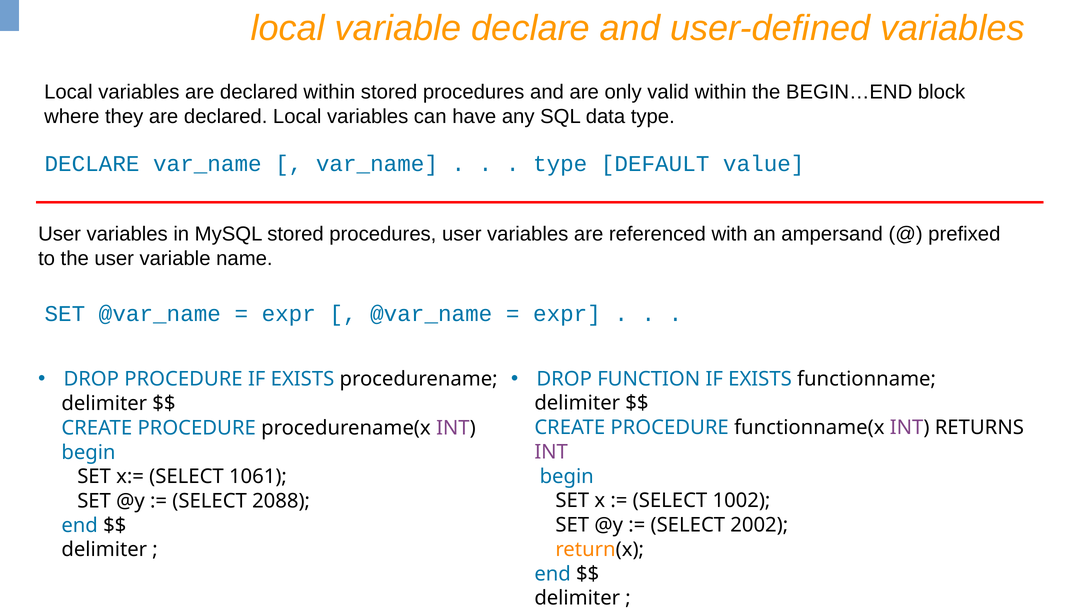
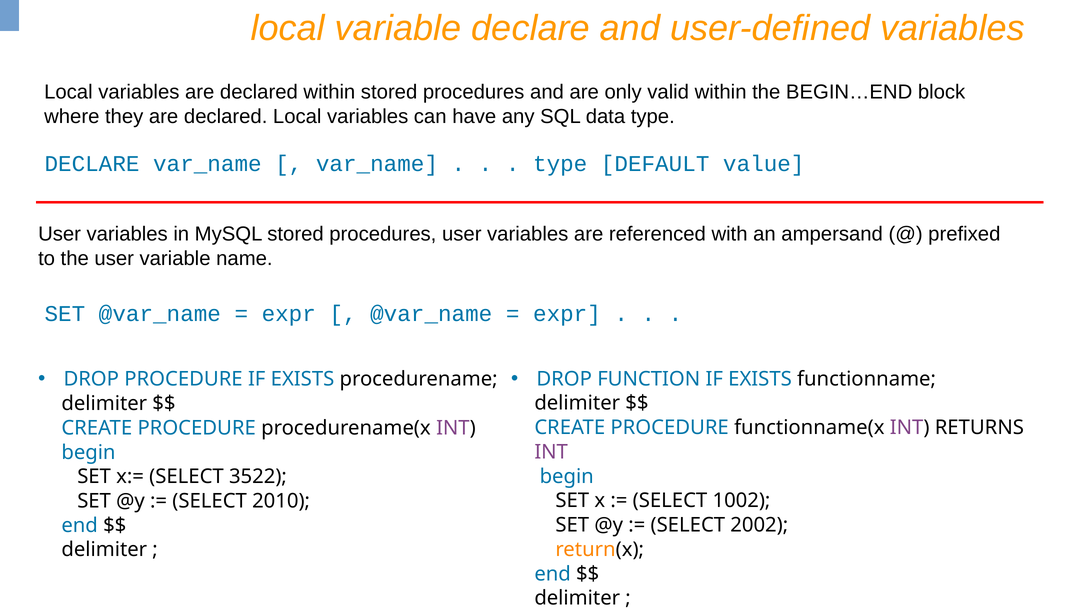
1061: 1061 -> 3522 (258, 477)
2088: 2088 -> 2010 (281, 501)
